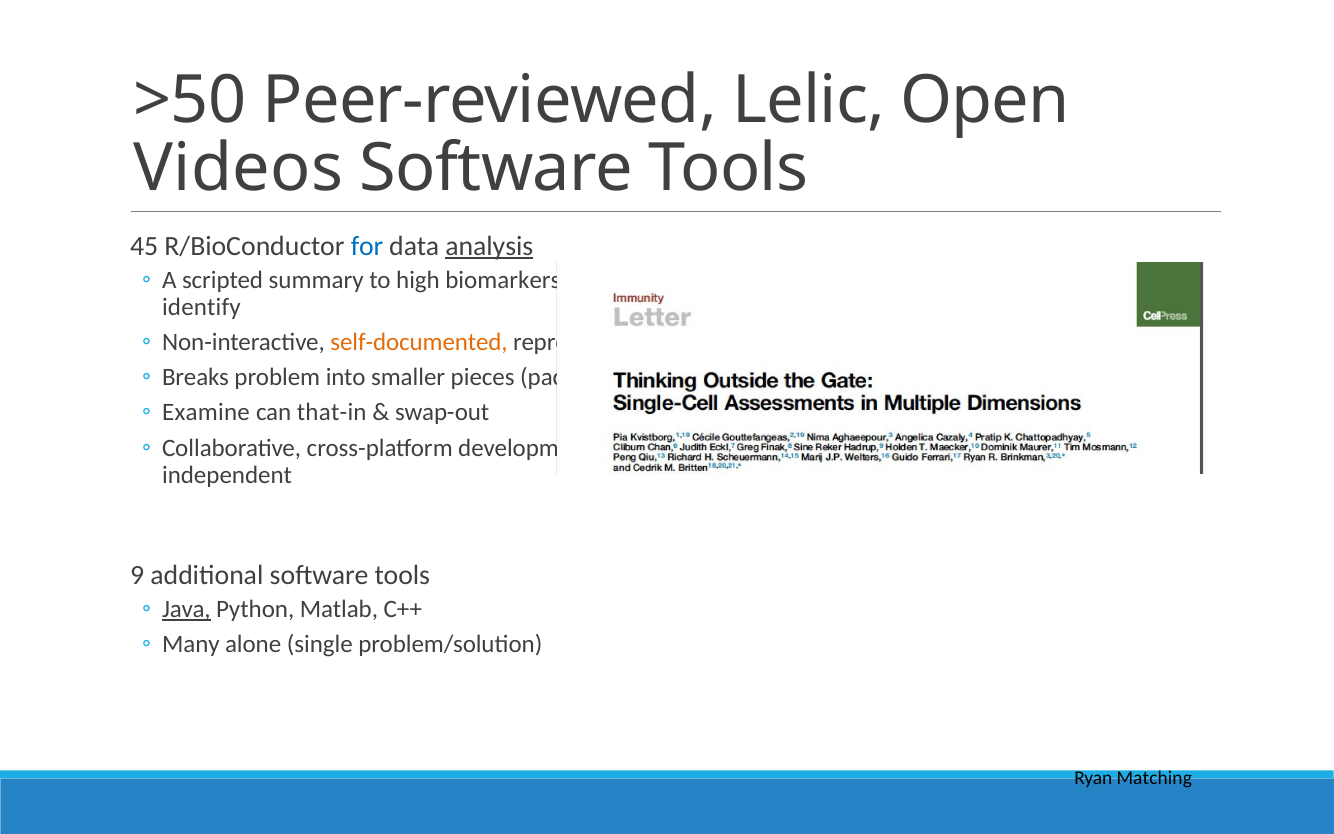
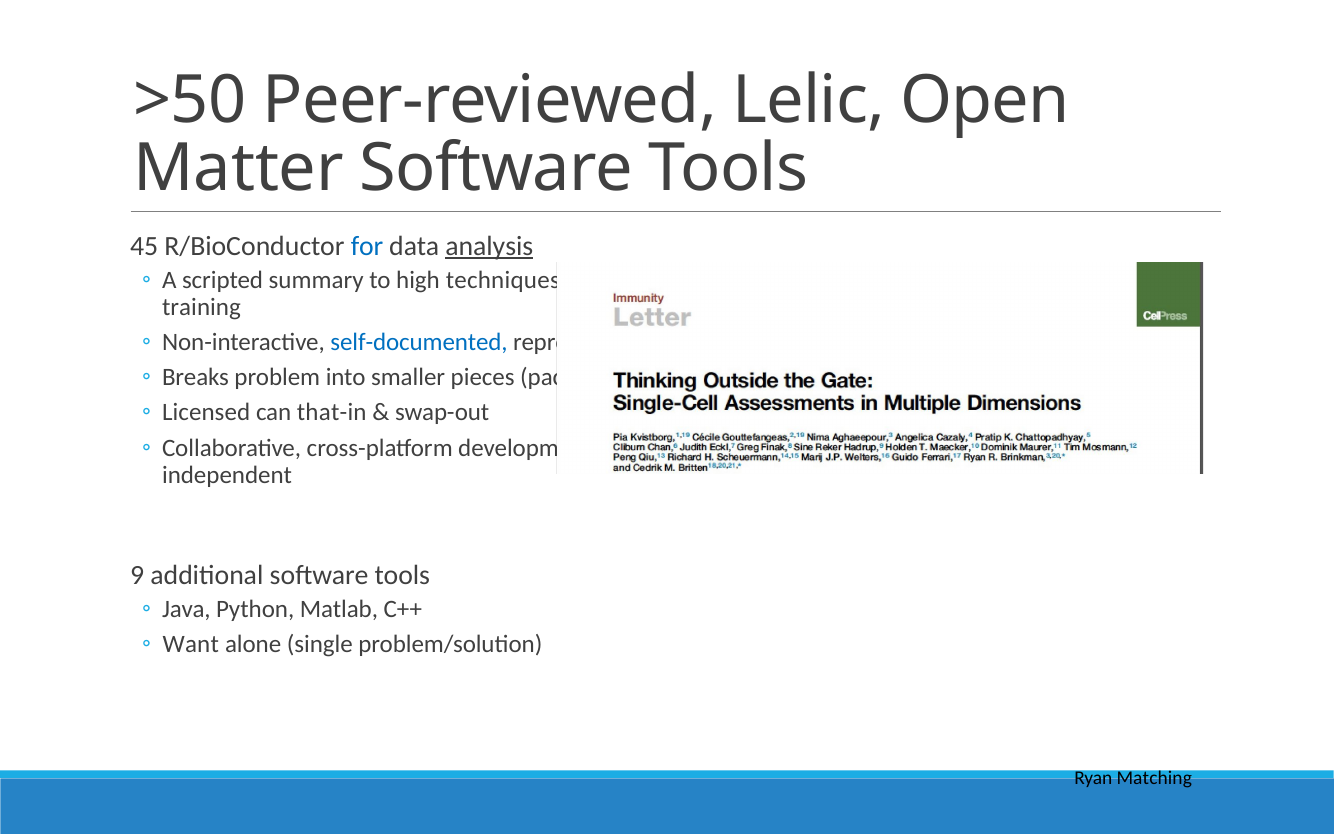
Videos: Videos -> Matter (239, 169)
biomarkers: biomarkers -> techniques (503, 280)
identify: identify -> training (201, 307)
self-documented colour: orange -> blue (419, 342)
Examine: Examine -> Licensed (206, 413)
Java underline: present -> none (186, 609)
Many: Many -> Want (191, 644)
